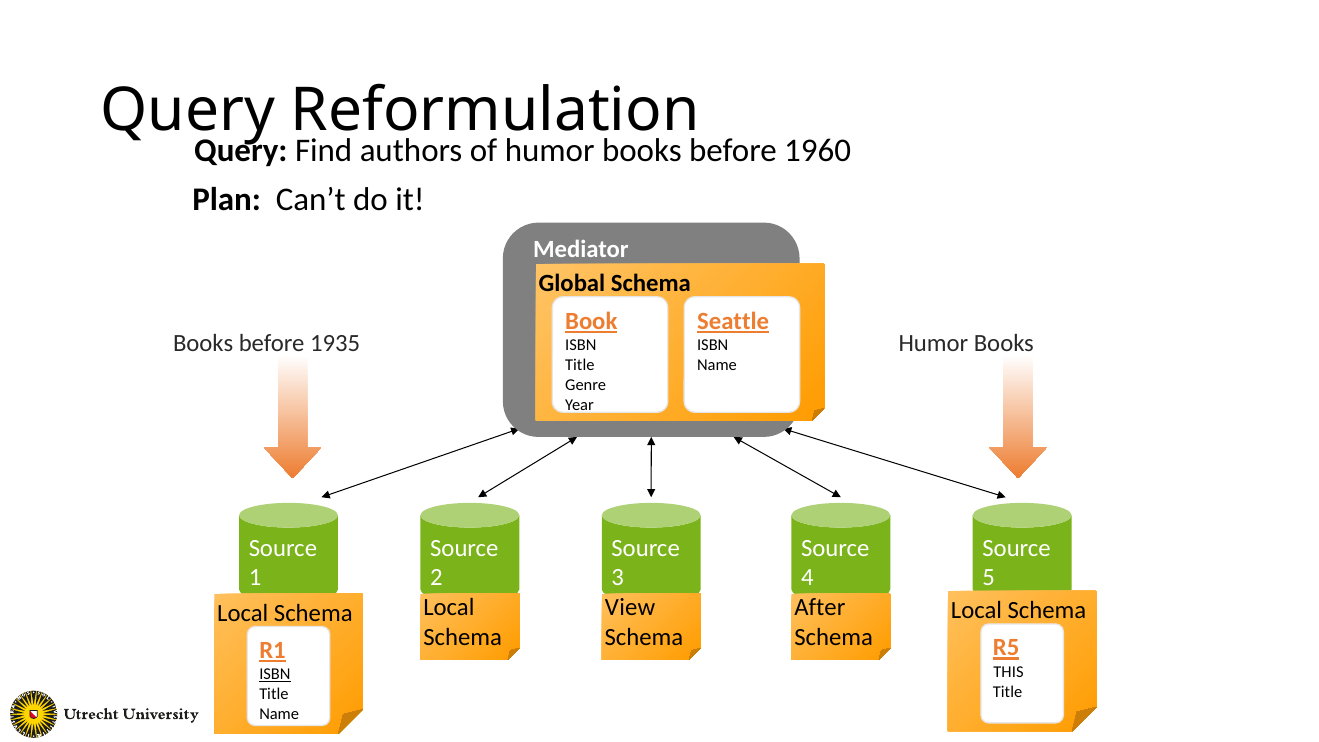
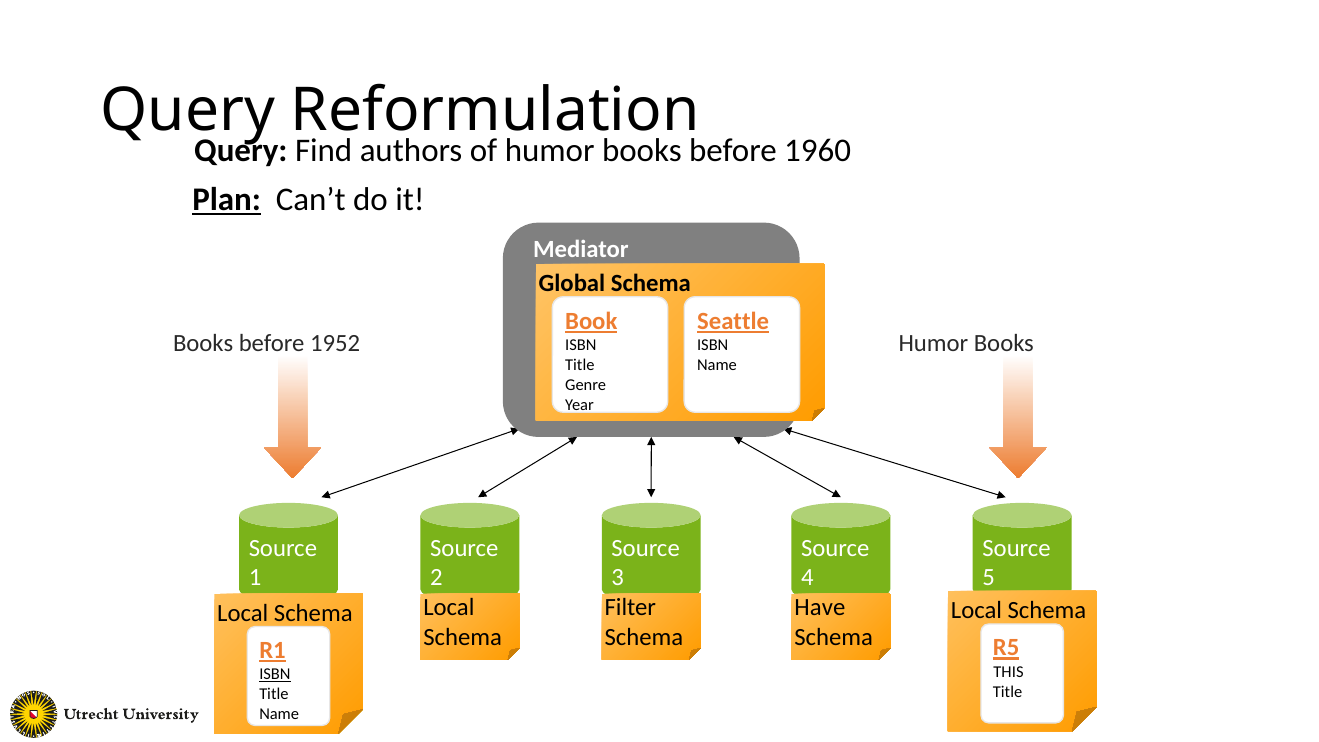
Plan underline: none -> present (227, 200)
1935: 1935 -> 1952 (335, 343)
View: View -> Filter (630, 608)
After: After -> Have (820, 608)
